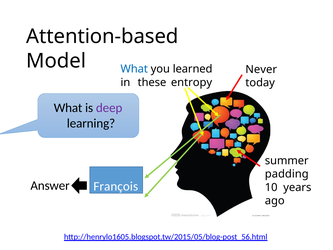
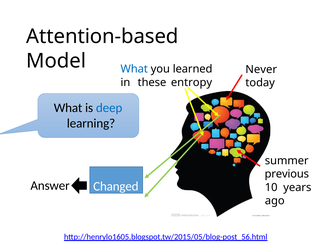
deep colour: purple -> blue (109, 108)
padding: padding -> previous (287, 174)
François: François -> Changed (116, 186)
